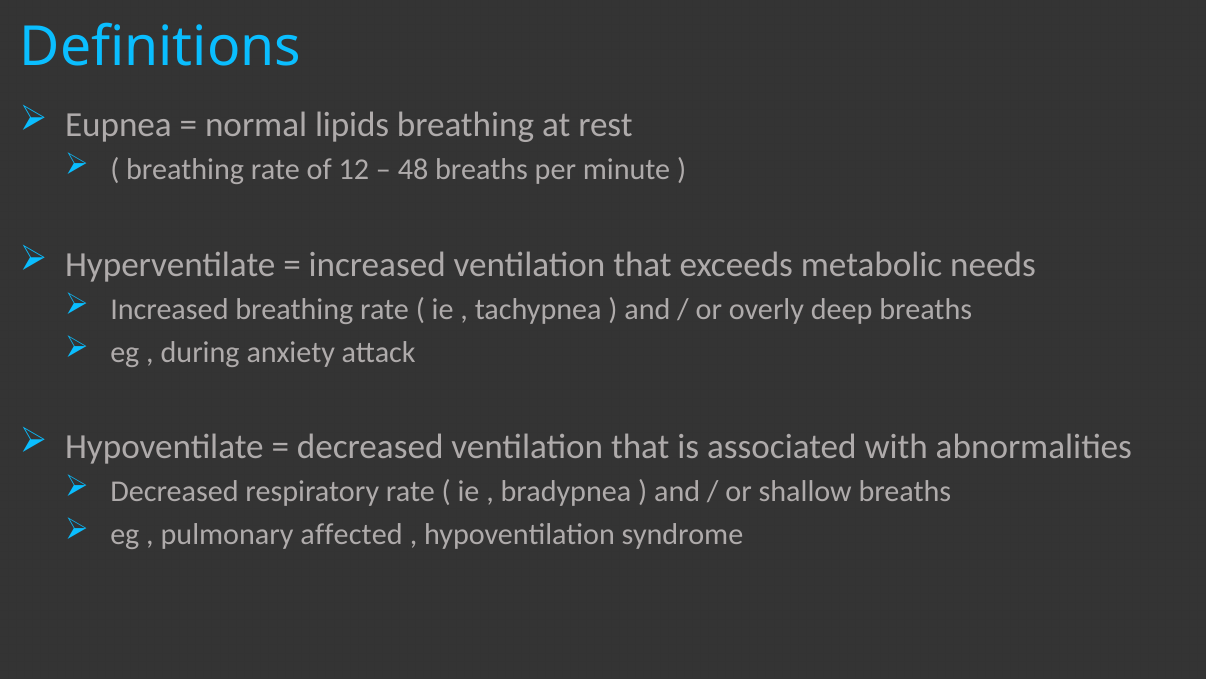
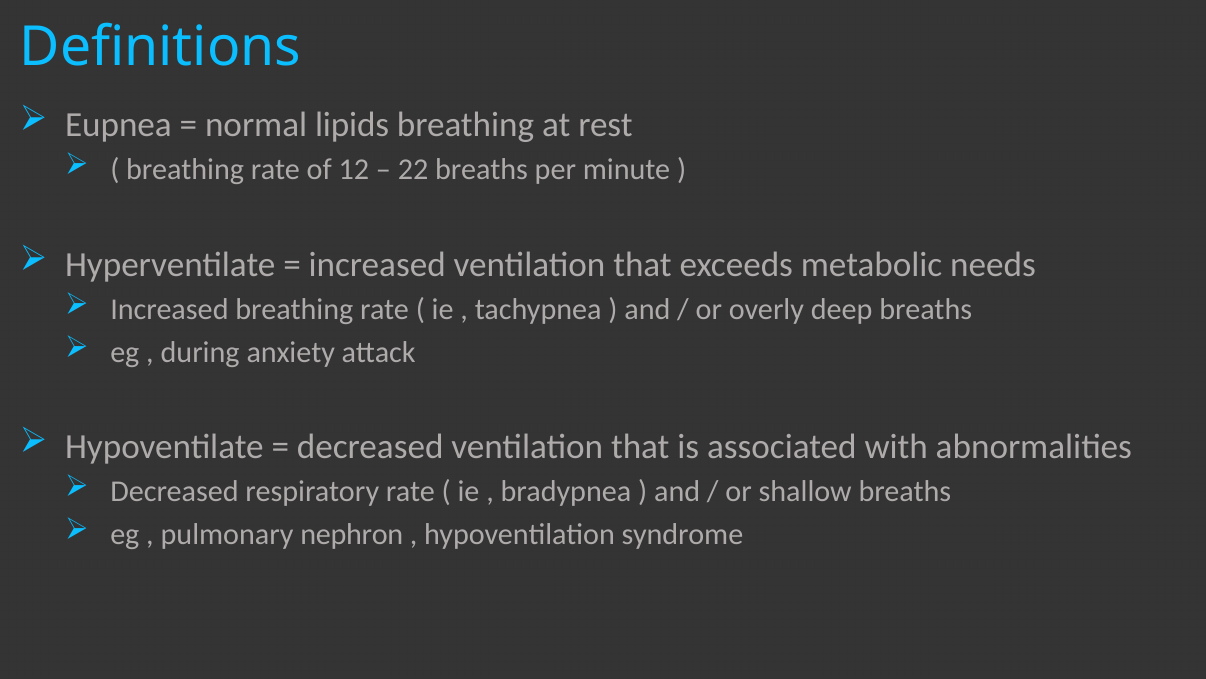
48: 48 -> 22 (413, 170)
affected: affected -> nephron (352, 534)
